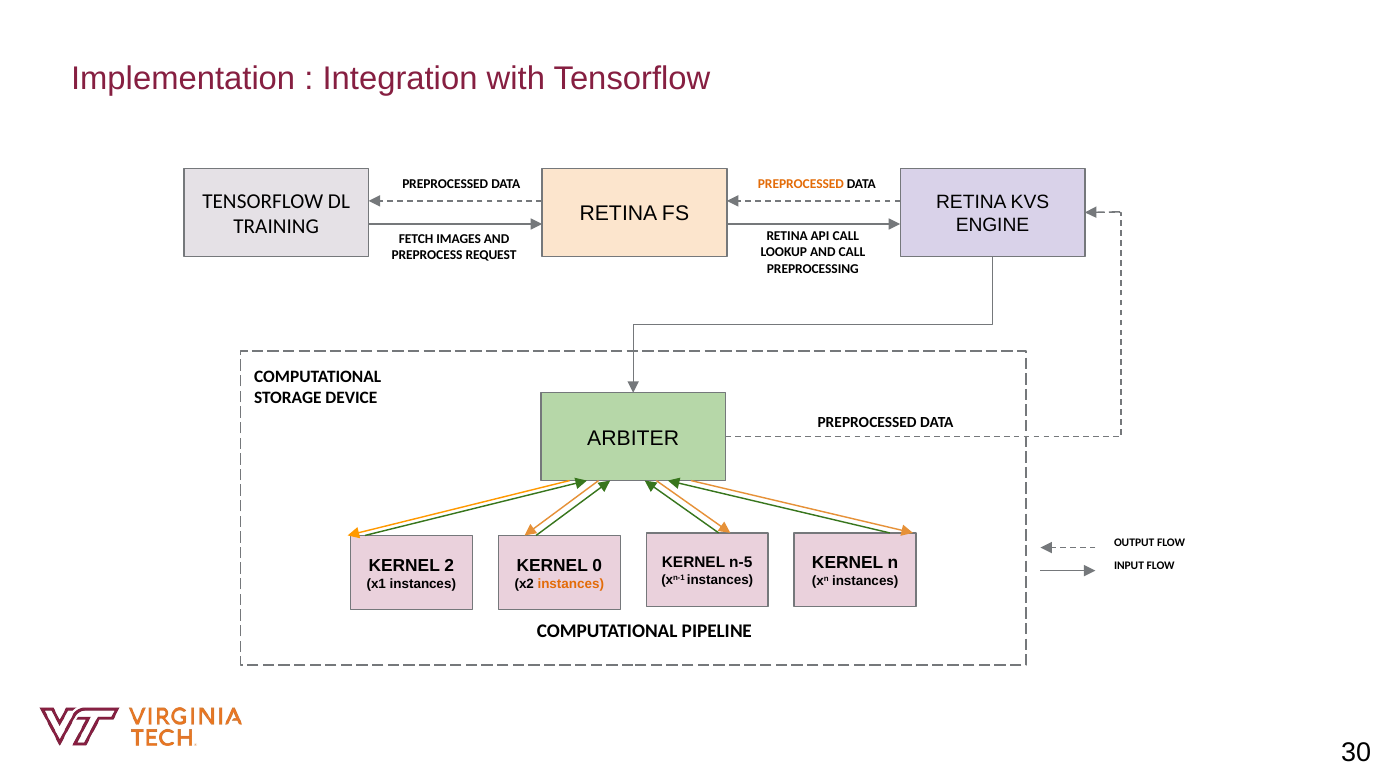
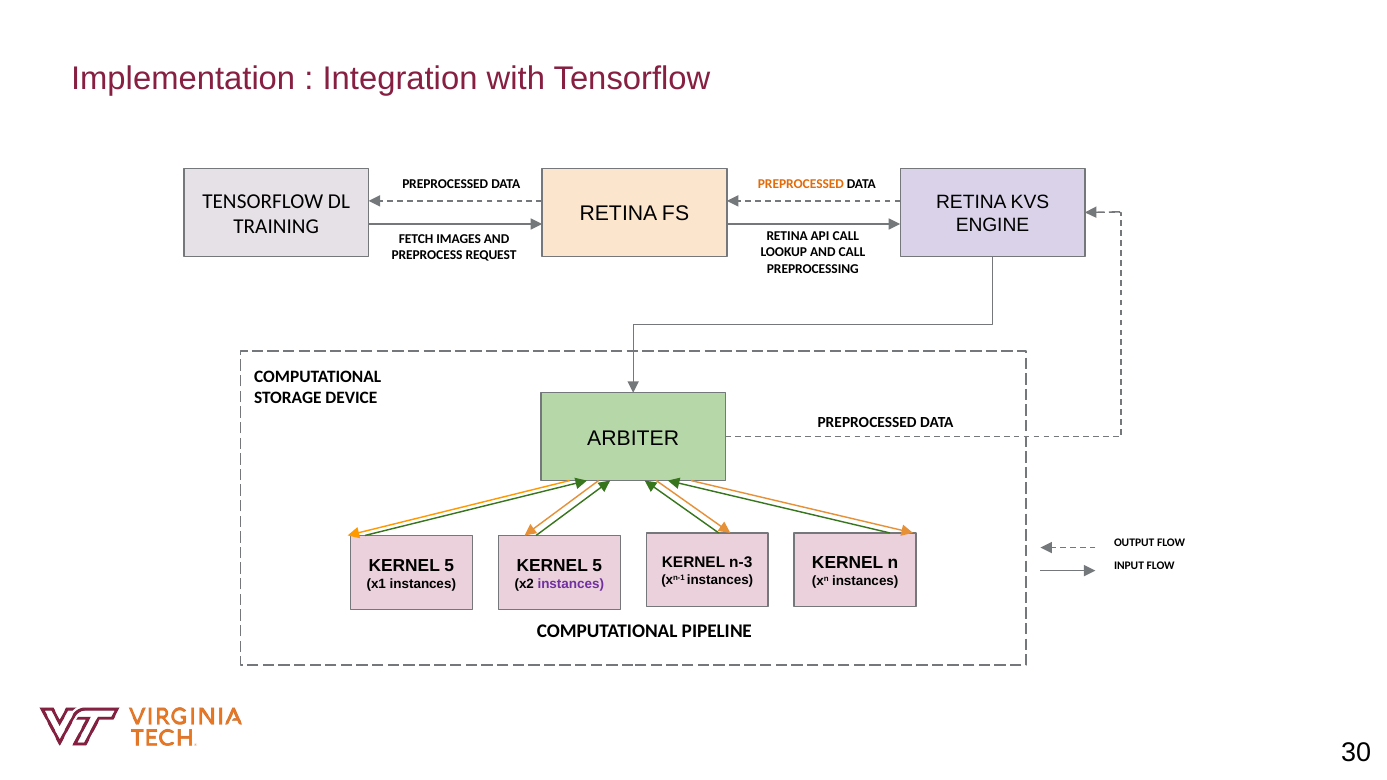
n-5: n-5 -> n-3 (741, 563)
2: 2 -> 5 (449, 566)
0: 0 -> 5 (597, 566)
instances colour: orange -> purple (571, 584)
